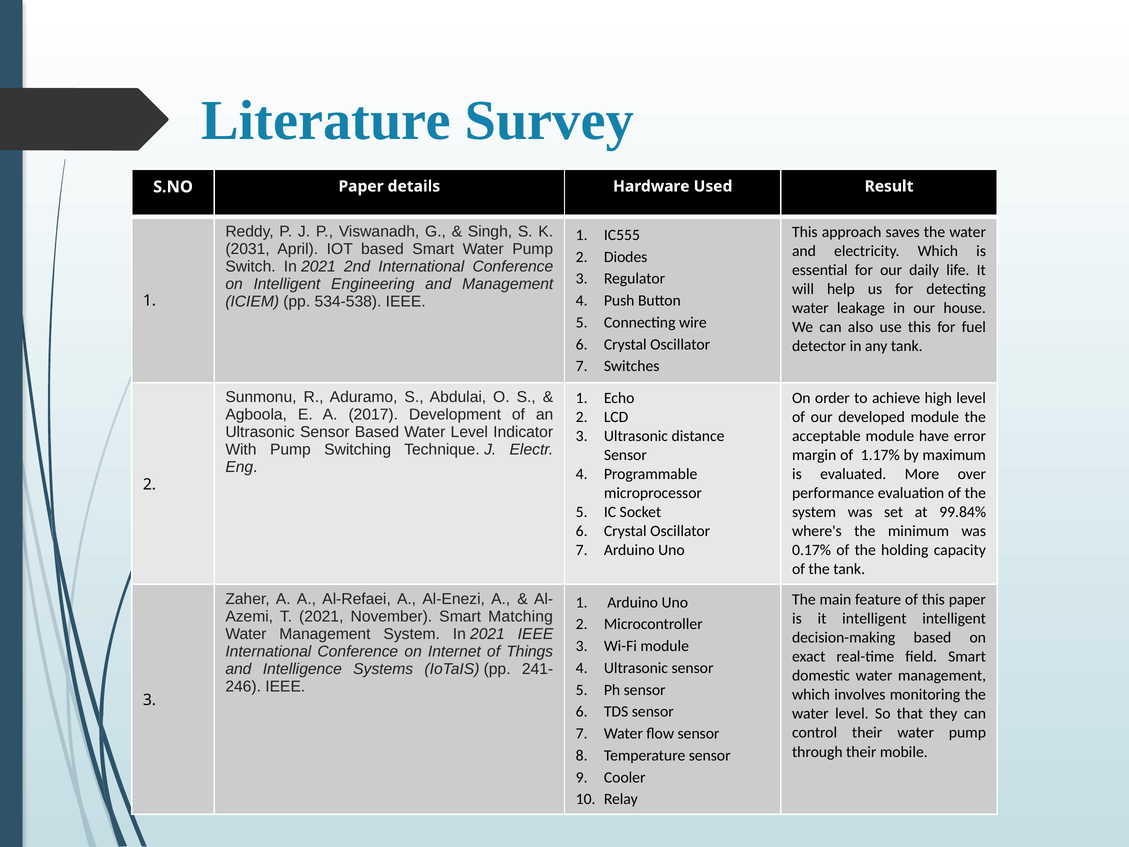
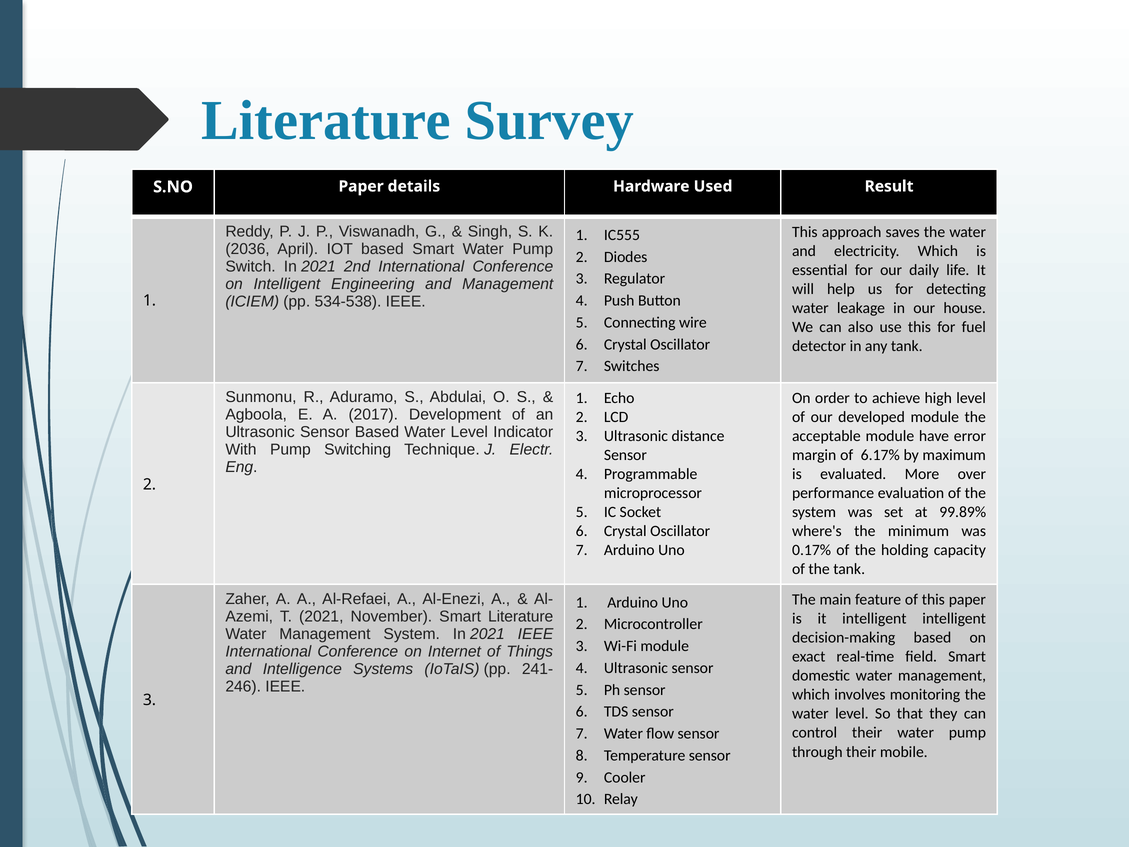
2031: 2031 -> 2036 (248, 249)
1.17%: 1.17% -> 6.17% (880, 455)
99.84%: 99.84% -> 99.89% (963, 512)
Smart Matching: Matching -> Literature (521, 616)
